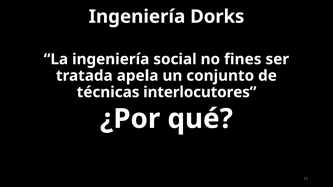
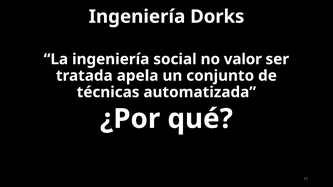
fines: fines -> valor (243, 59)
interlocutores: interlocutores -> automatizada (200, 92)
